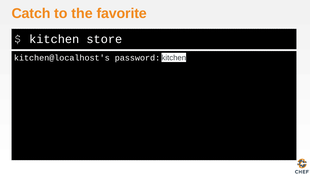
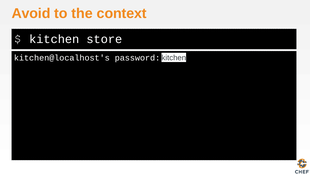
Catch: Catch -> Avoid (31, 13)
favorite: favorite -> context (122, 13)
